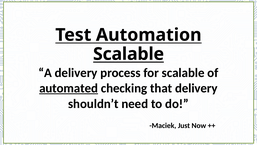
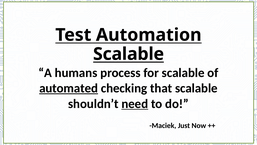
A delivery: delivery -> humans (76, 73)
that delivery: delivery -> scalable (196, 88)
need underline: none -> present (135, 103)
